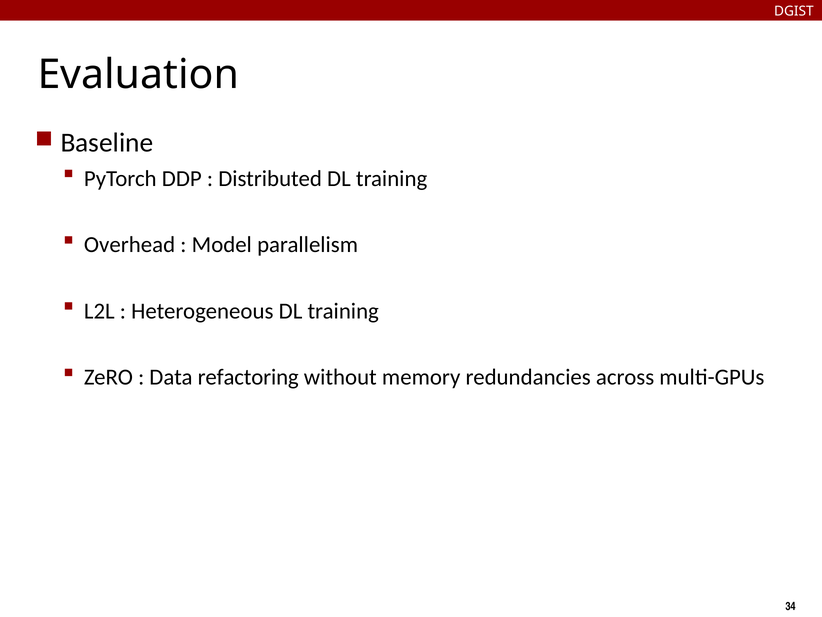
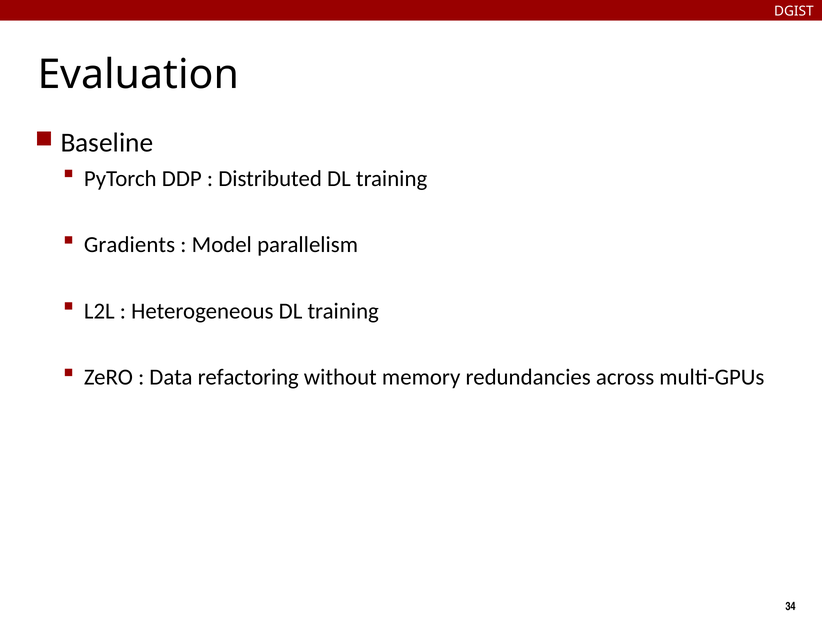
Overhead: Overhead -> Gradients (130, 245)
